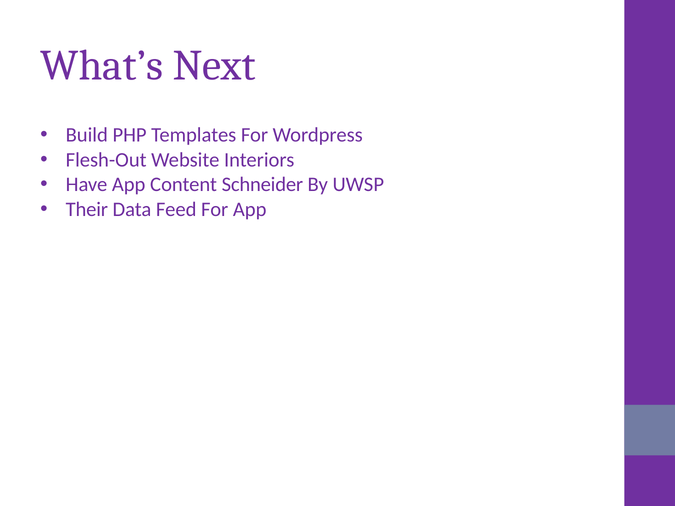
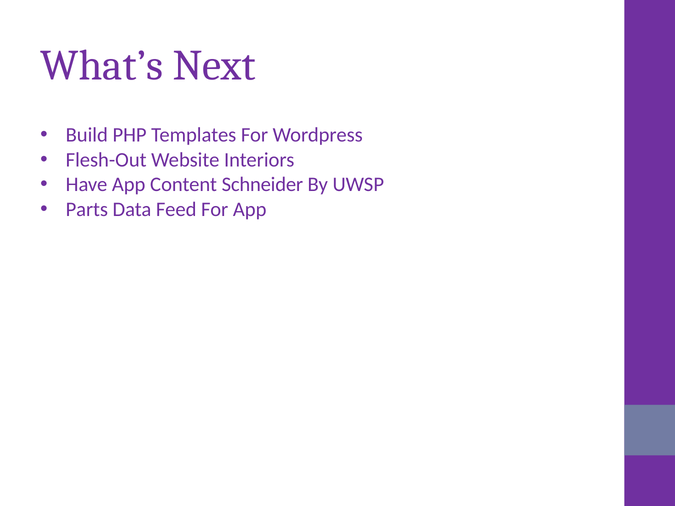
Their: Their -> Parts (87, 209)
